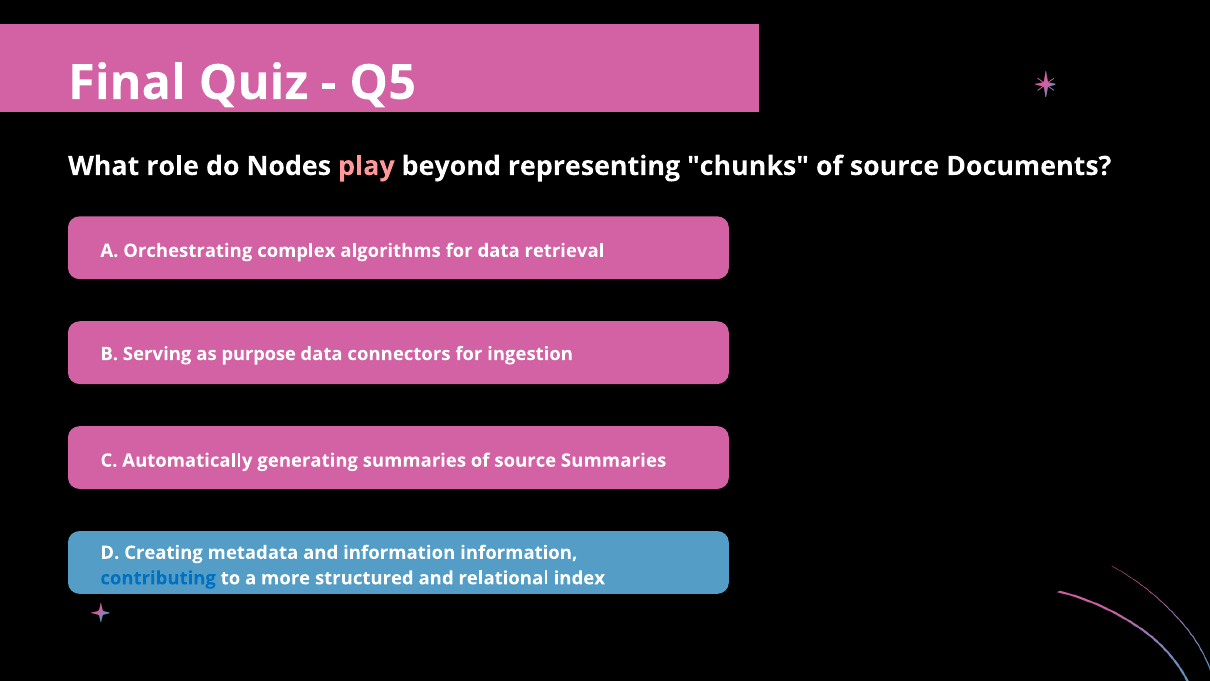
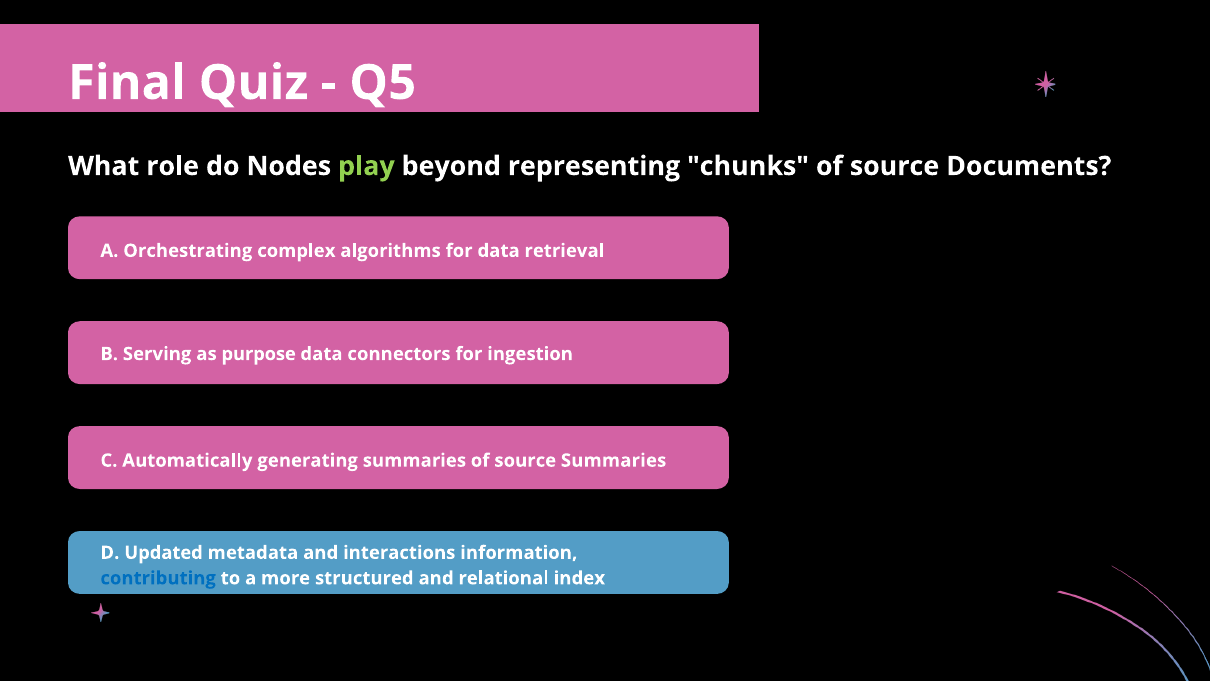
play colour: pink -> light green (366, 166)
Creating: Creating -> Updated (164, 552)
and information: information -> interactions (399, 552)
